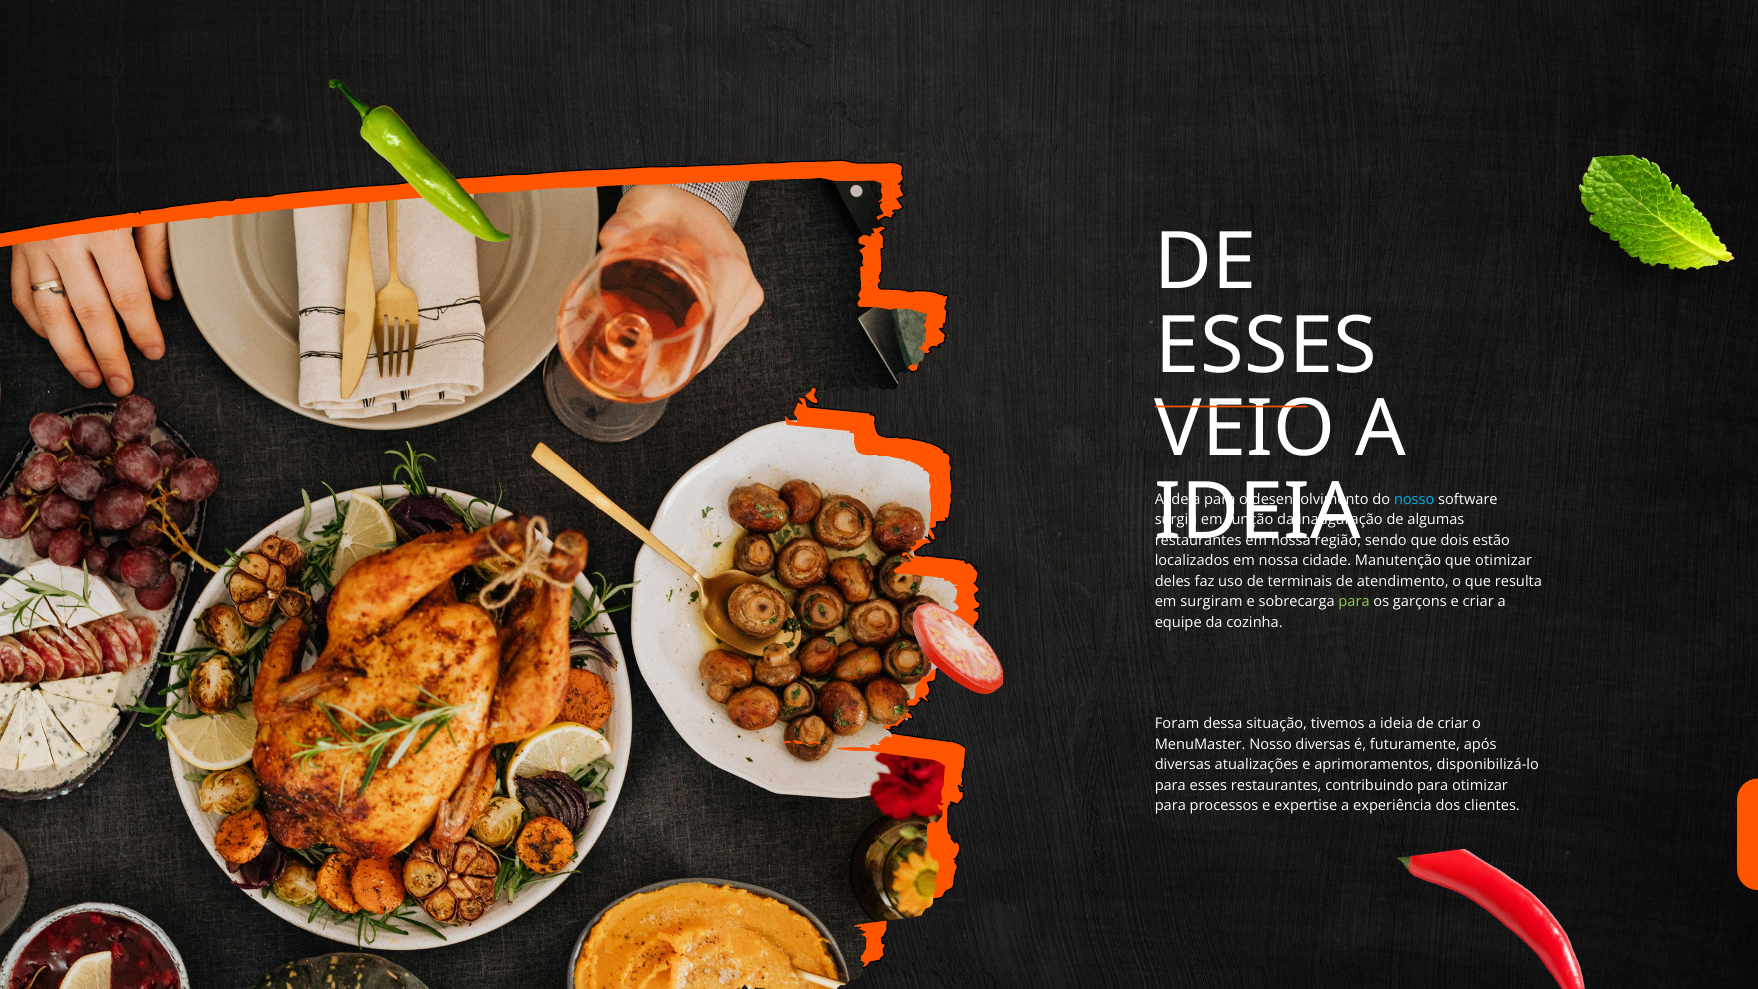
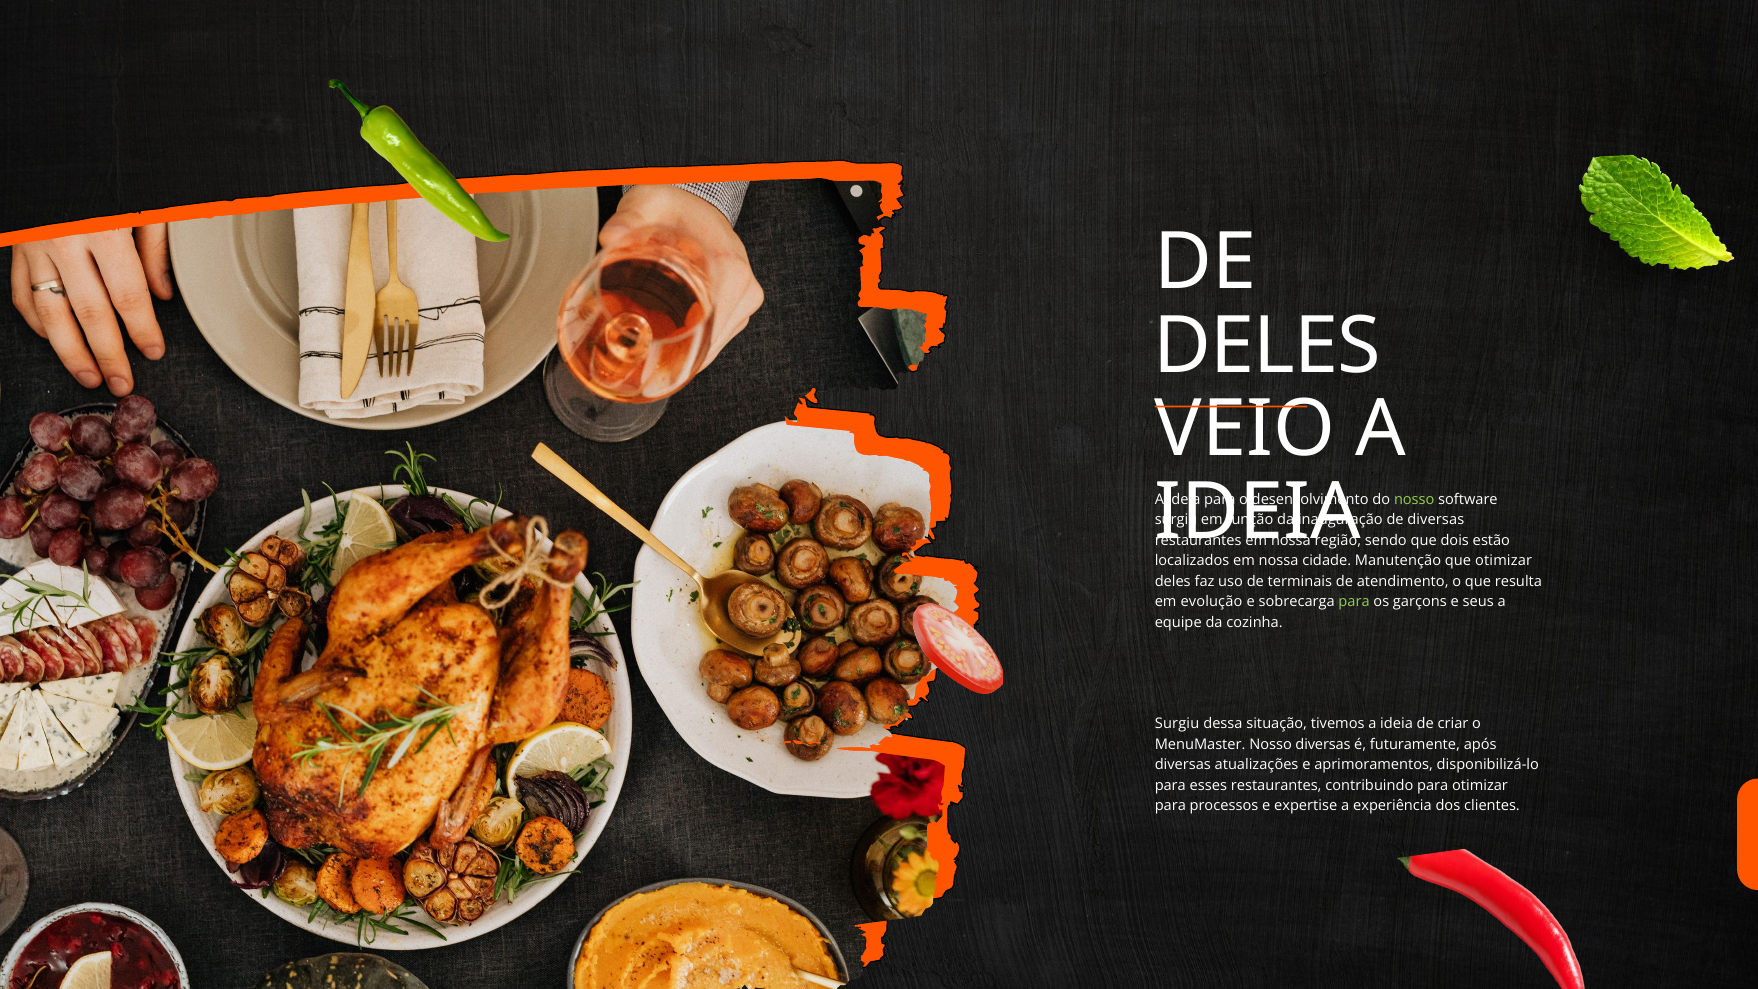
ESSES: ESSES -> DELES (1267, 346)
nosso colour: light blue -> light green (1414, 499)
de algumas: algumas -> diversas (1436, 520)
surgiram: surgiram -> evolução (1211, 602)
e criar: criar -> seus (1478, 602)
Foram: Foram -> Surgiu (1177, 724)
